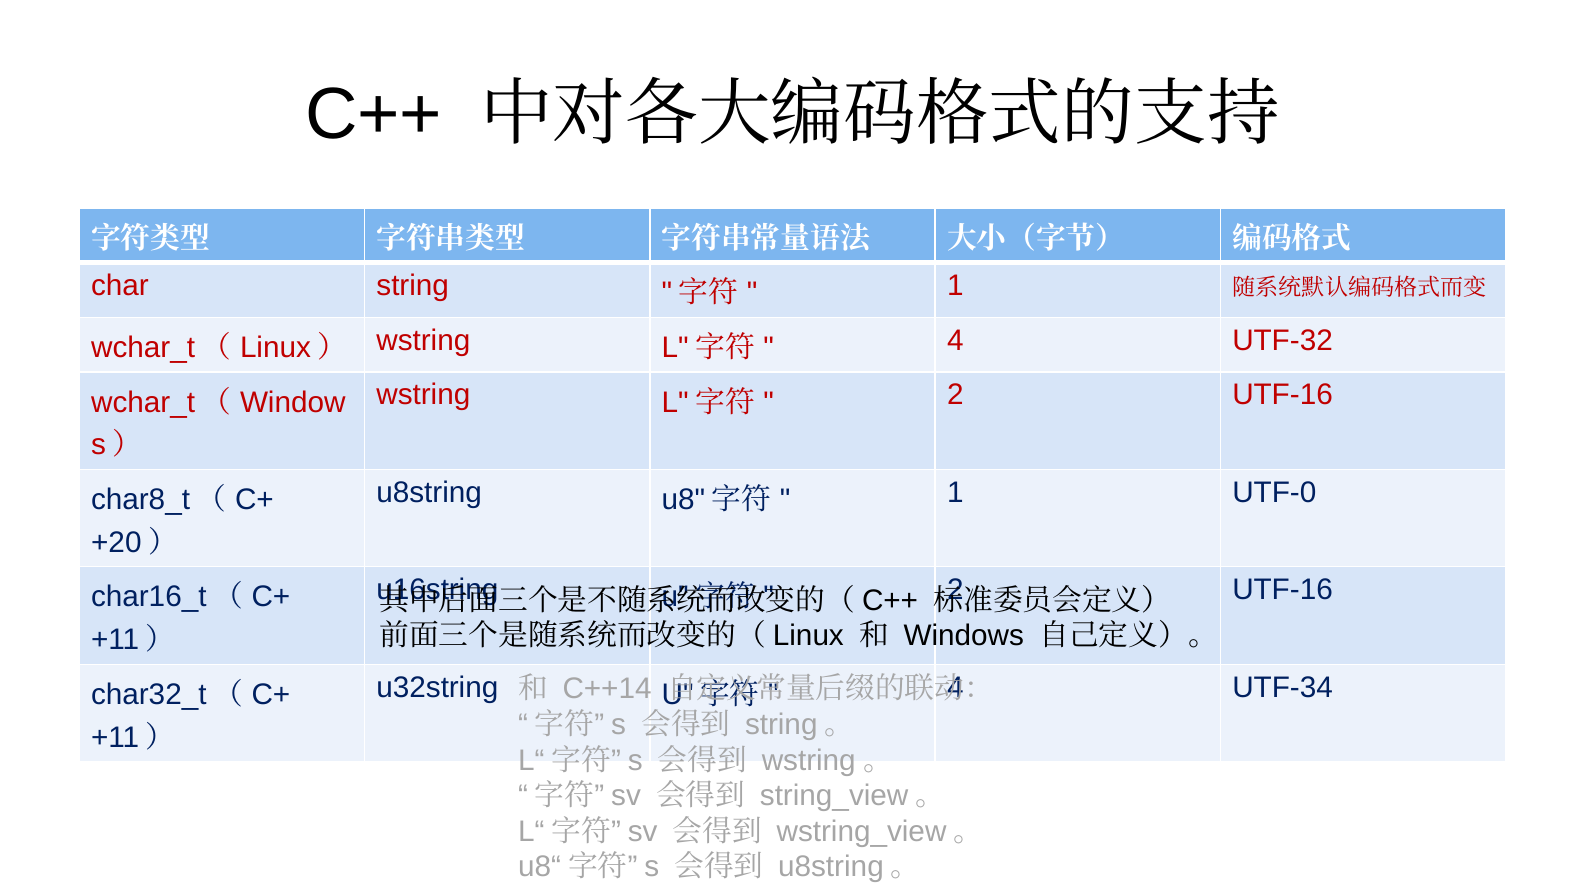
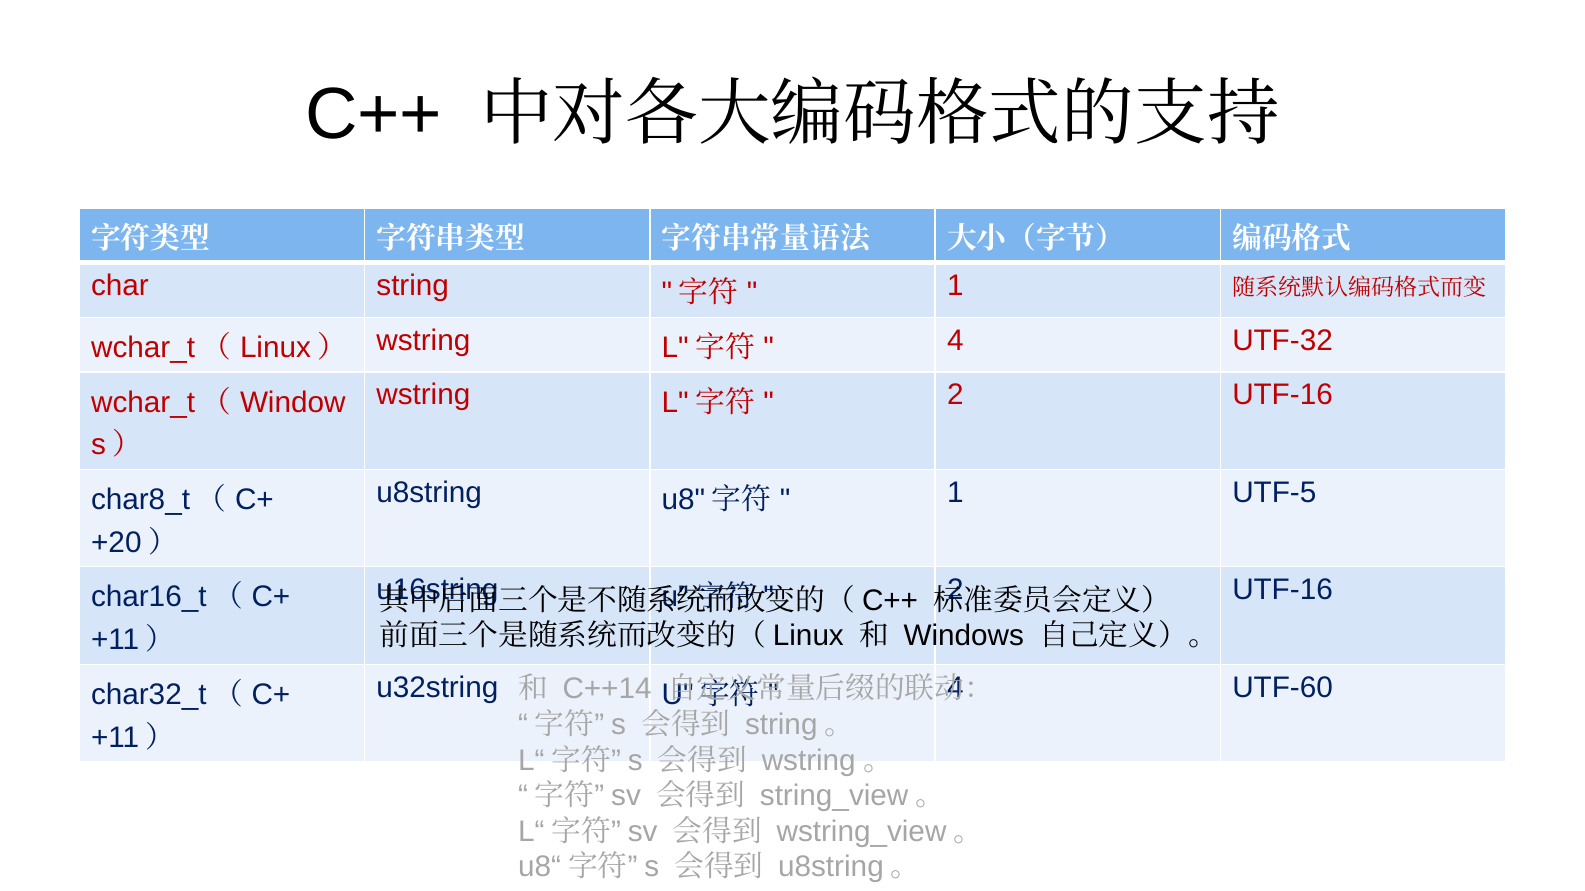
UTF-0: UTF-0 -> UTF-5 (1274, 493)
UTF-34: UTF-34 -> UTF-60 (1283, 688)
